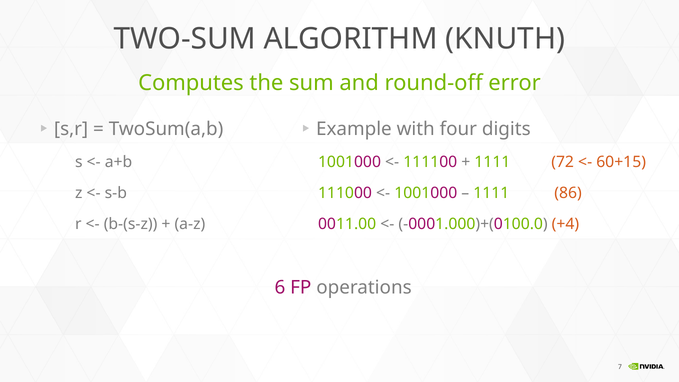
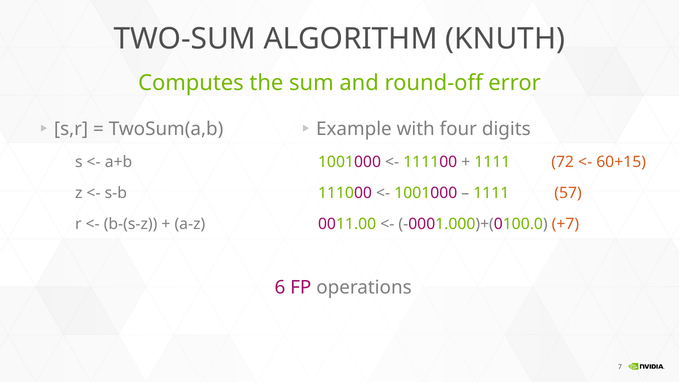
86: 86 -> 57 (568, 193)
+4: +4 -> +7 (565, 224)
